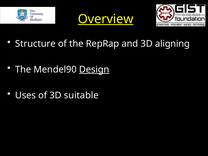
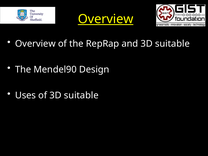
Structure: Structure -> Overview (35, 44)
and 3D aligning: aligning -> suitable (172, 44)
Design underline: present -> none (94, 70)
